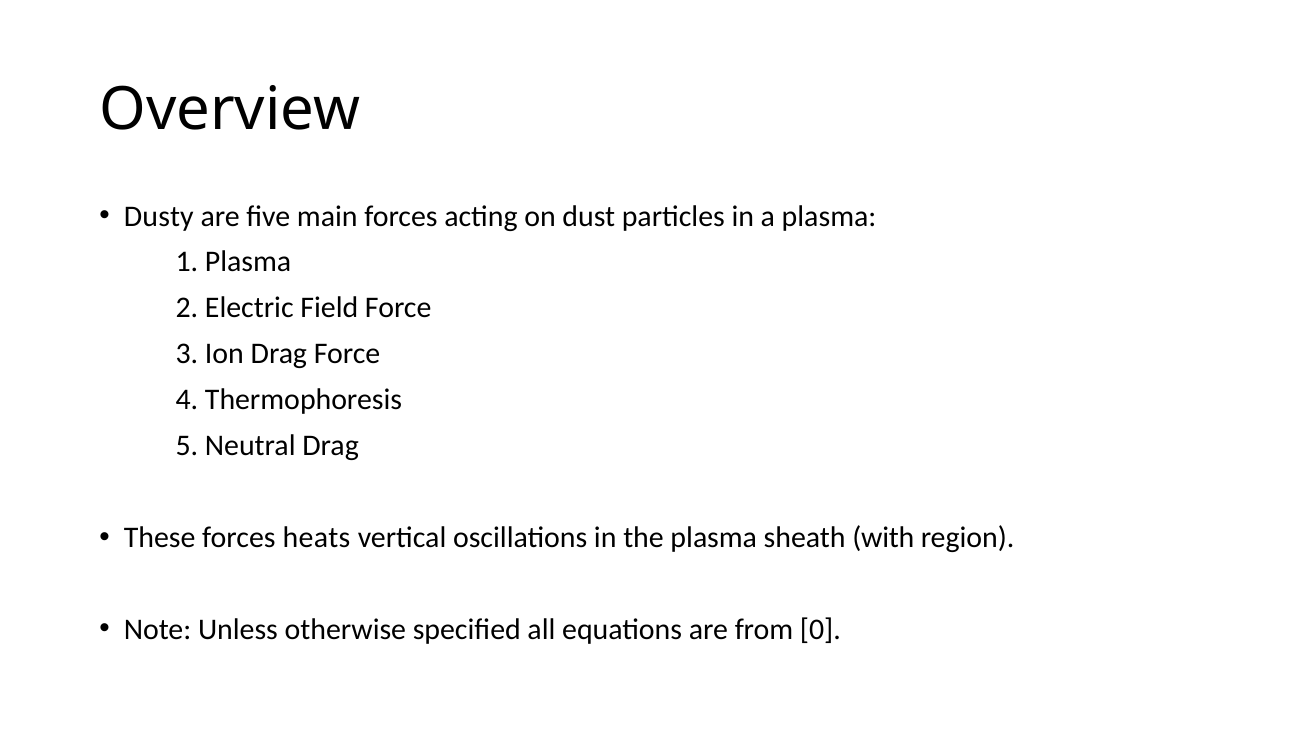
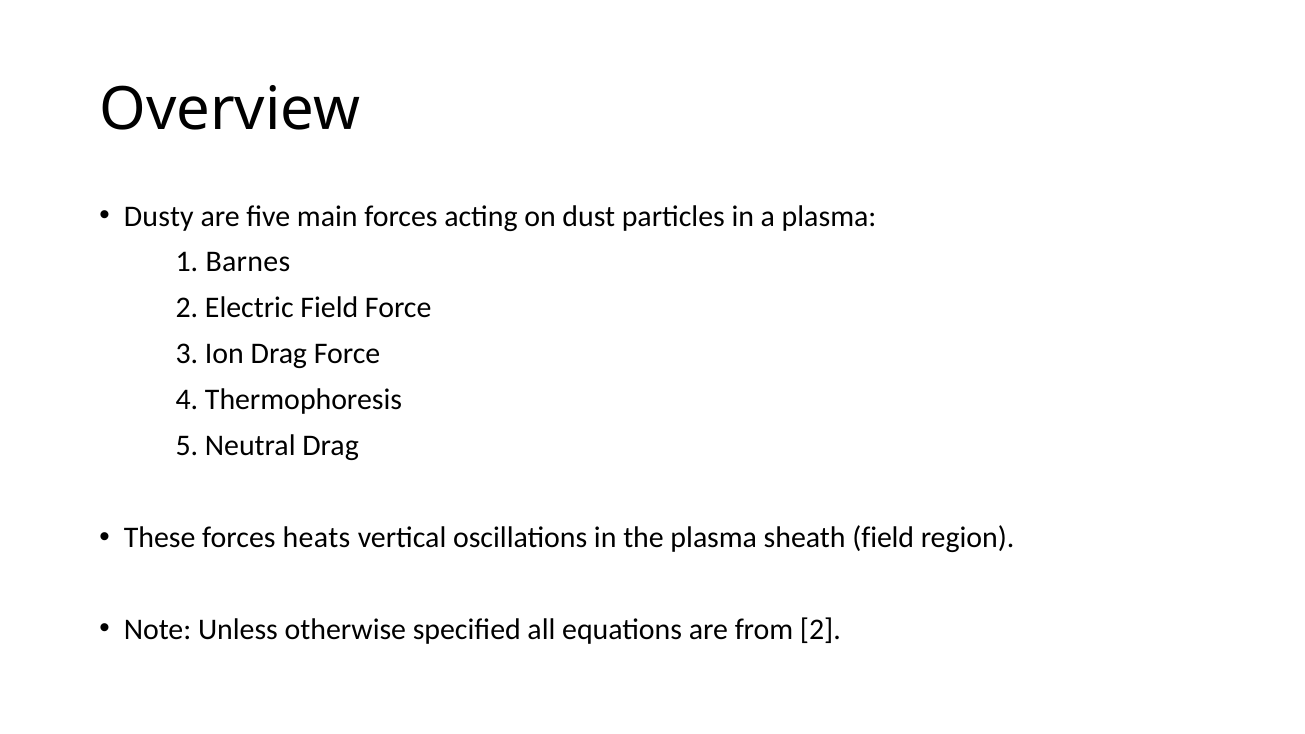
1 Plasma: Plasma -> Barnes (248, 262)
sheath with: with -> field (883, 537)
from 0: 0 -> 2 (820, 629)
